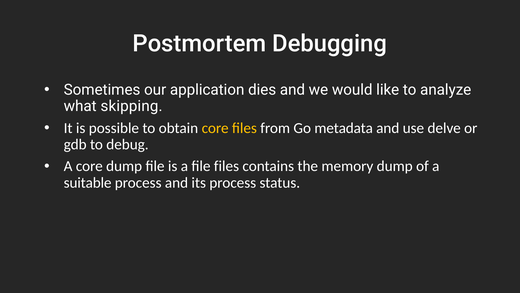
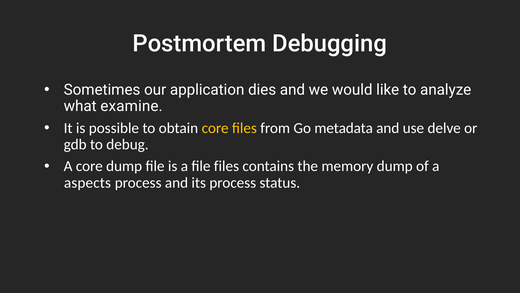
skipping: skipping -> examine (132, 106)
suitable: suitable -> aspects (87, 182)
